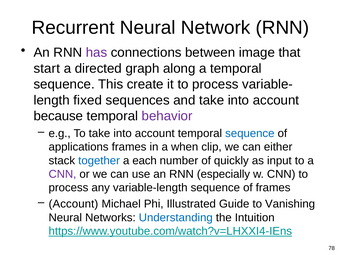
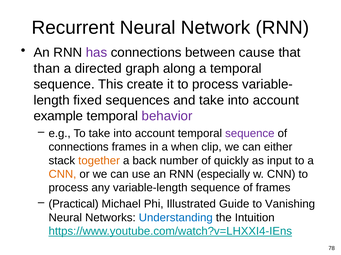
image: image -> cause (257, 53)
start: start -> than (47, 69)
because: because -> example (58, 116)
sequence colour: blue -> purple (250, 134)
applications: applications -> connections (79, 147)
together colour: blue -> orange (99, 161)
each: each -> back (145, 161)
CNN colour: purple -> orange (62, 175)
Account: Account -> Practical (74, 205)
